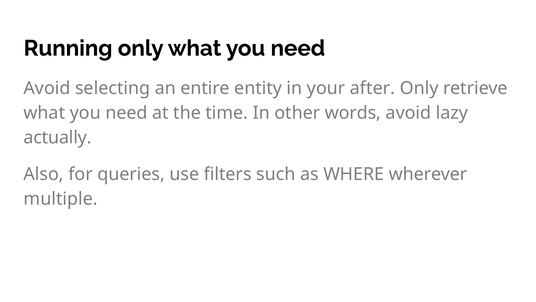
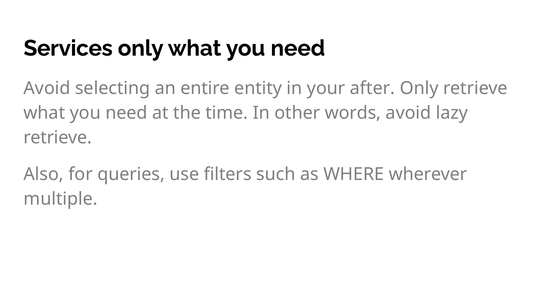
Running: Running -> Services (68, 48)
actually: actually -> retrieve (58, 137)
